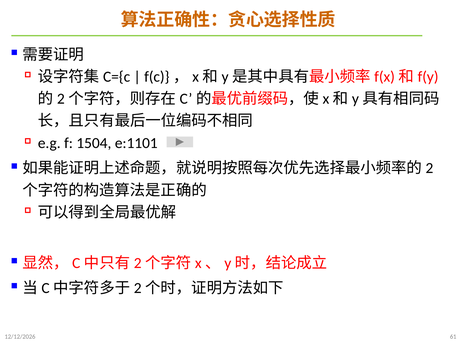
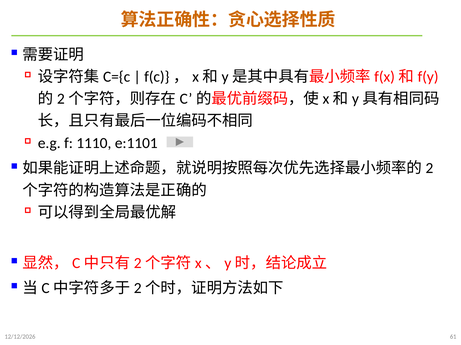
1504: 1504 -> 1110 (94, 143)
